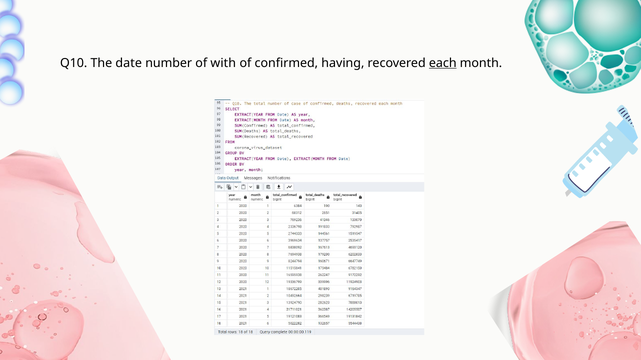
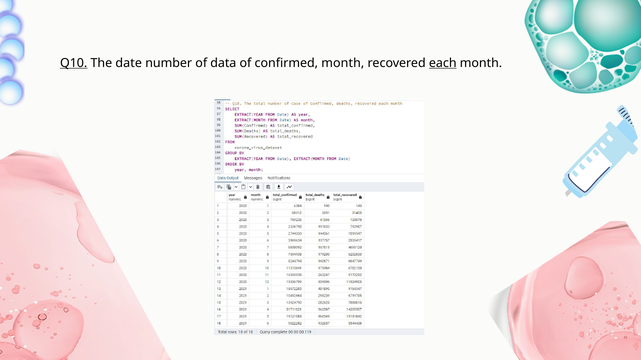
Q10 underline: none -> present (74, 63)
with: with -> data (223, 63)
confirmed having: having -> month (343, 63)
